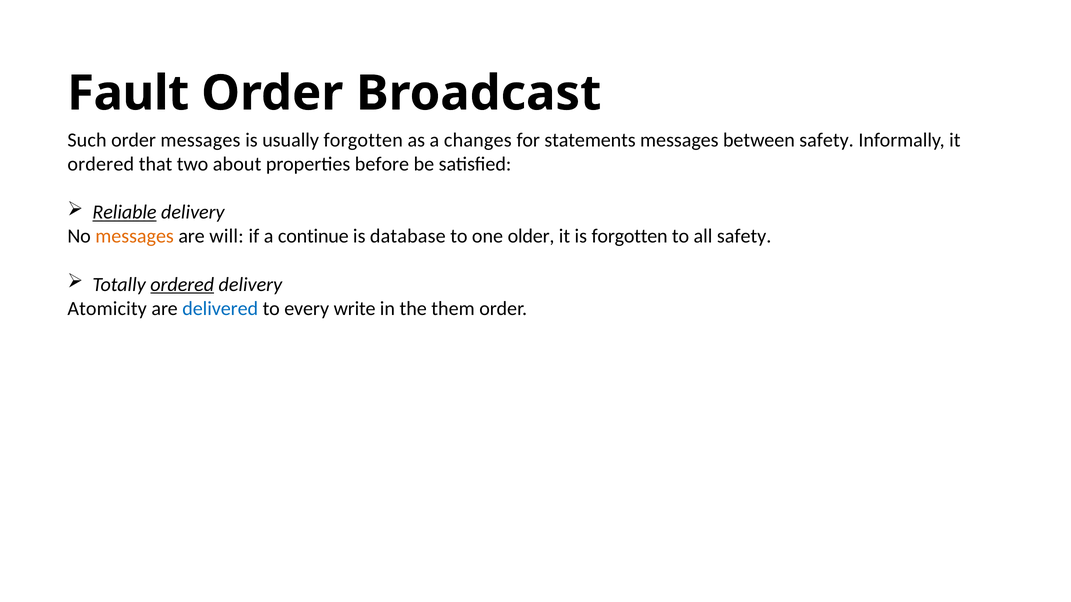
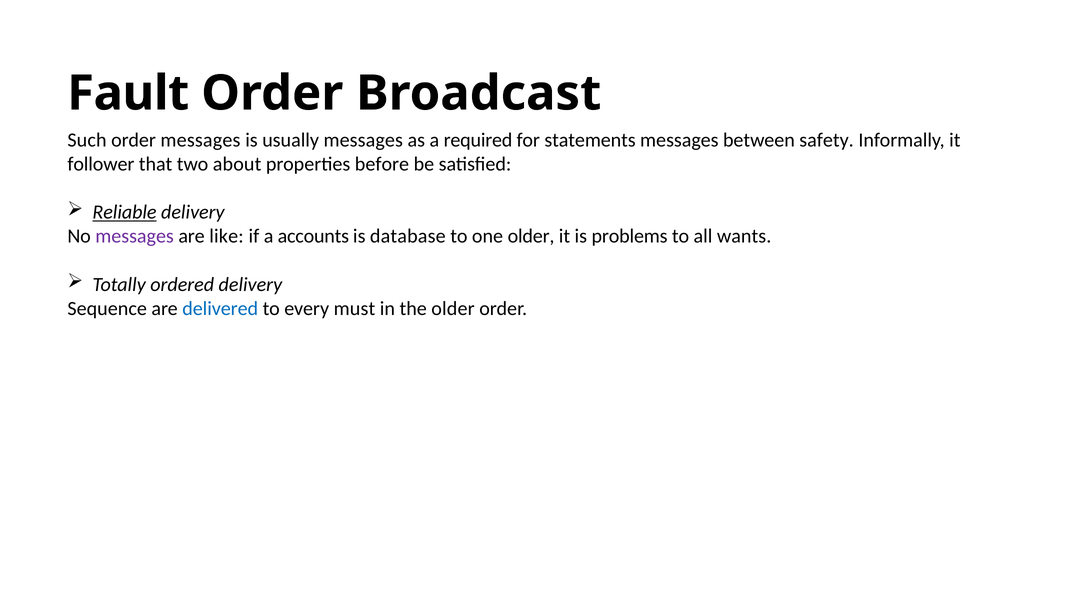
usually forgotten: forgotten -> messages (363, 140)
changes: changes -> required (478, 140)
ordered: ordered -> follower (101, 164)
messages colour: orange -> purple (135, 237)
will: will -> like (227, 237)
continue: continue -> accounts (313, 237)
is forgotten: forgotten -> problems (630, 237)
all safety: safety -> wants (744, 237)
ordered underline: present -> none (182, 285)
Atomicity: Atomicity -> Sequence (107, 309)
write: write -> must (354, 309)
the them: them -> older (453, 309)
